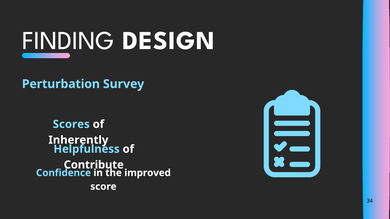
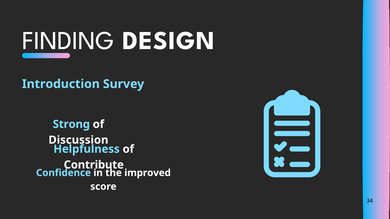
Perturbation: Perturbation -> Introduction (61, 84)
Scores: Scores -> Strong (71, 124)
Inherently: Inherently -> Discussion (78, 140)
